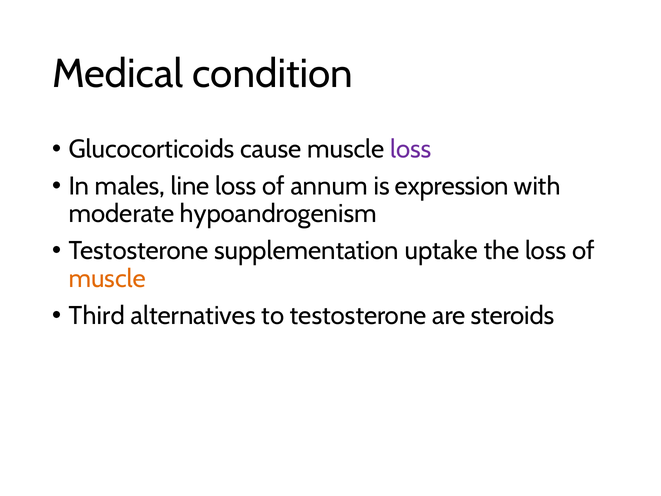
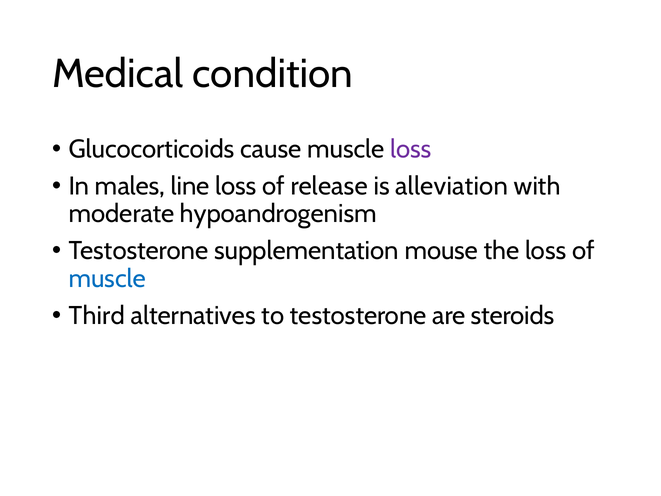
annum: annum -> release (329, 186)
expression: expression -> alleviation (452, 186)
uptake: uptake -> mouse (441, 251)
muscle colour: orange -> blue (107, 278)
